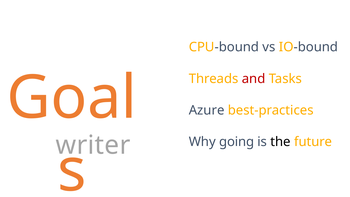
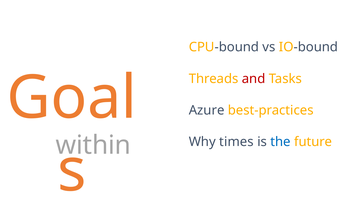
writer: writer -> within (93, 145)
going: going -> times (236, 142)
the colour: black -> blue (281, 142)
